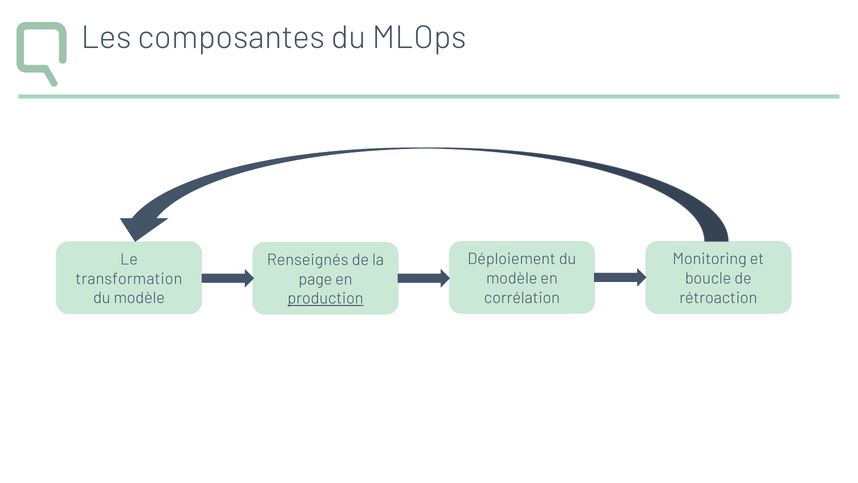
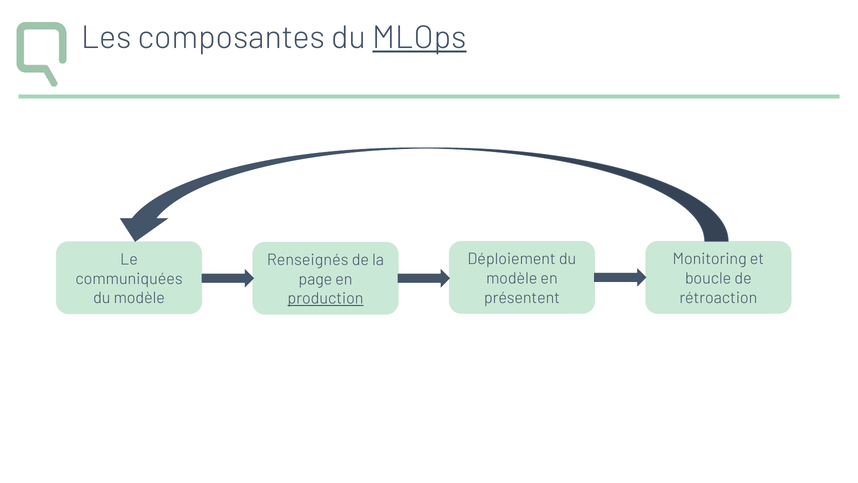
MLOps underline: none -> present (420, 38)
transformation: transformation -> communiquées (129, 279)
corrélation: corrélation -> présentent (522, 298)
